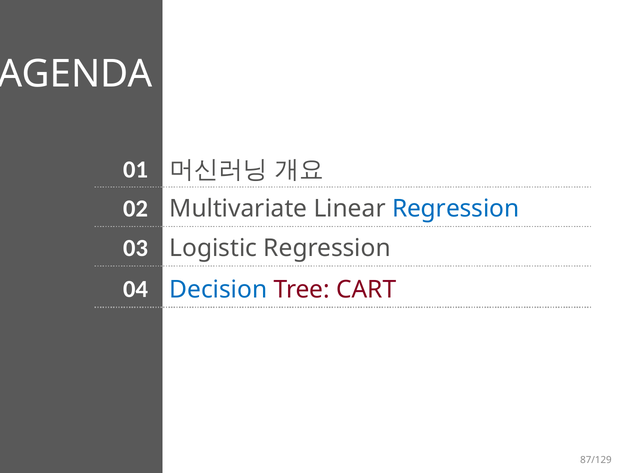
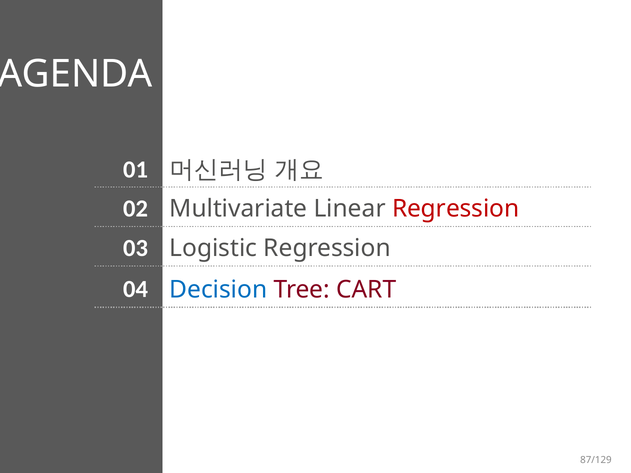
Regression colour: blue -> red (456, 209)
